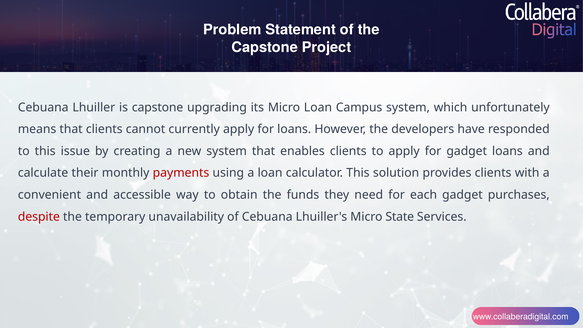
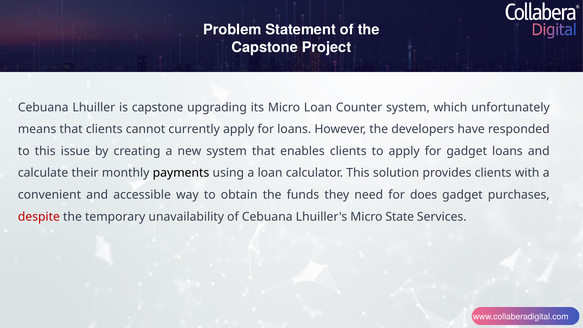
Campus: Campus -> Counter (359, 107)
payments colour: red -> black (181, 173)
each: each -> does (424, 195)
